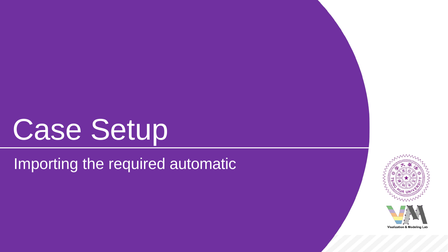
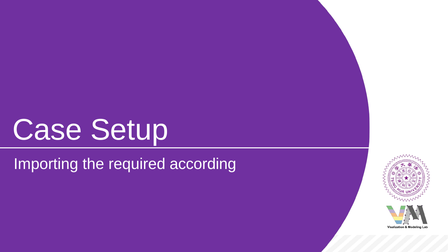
automatic: automatic -> according (203, 164)
